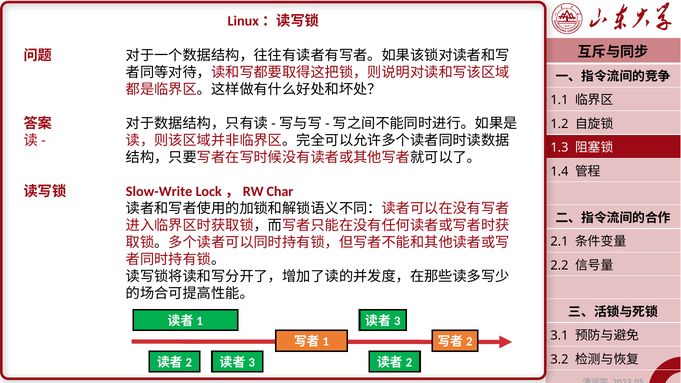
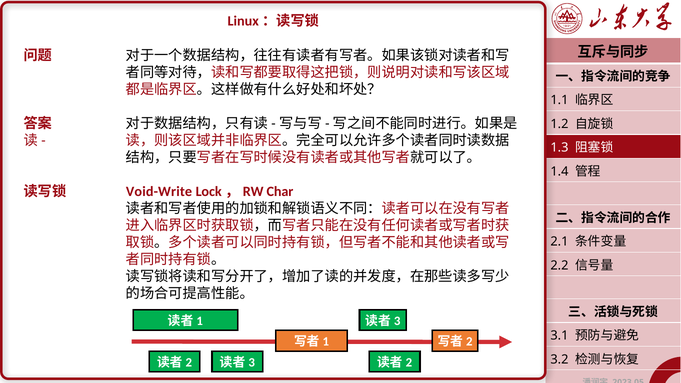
Slow-Write: Slow-Write -> Void-Write (159, 192)
